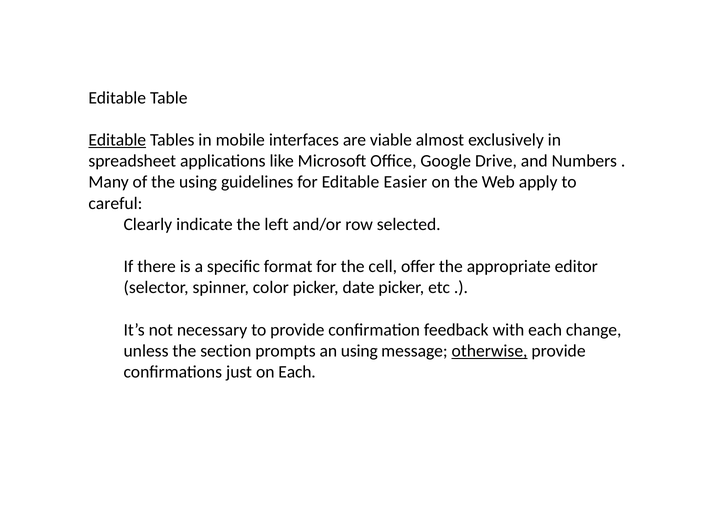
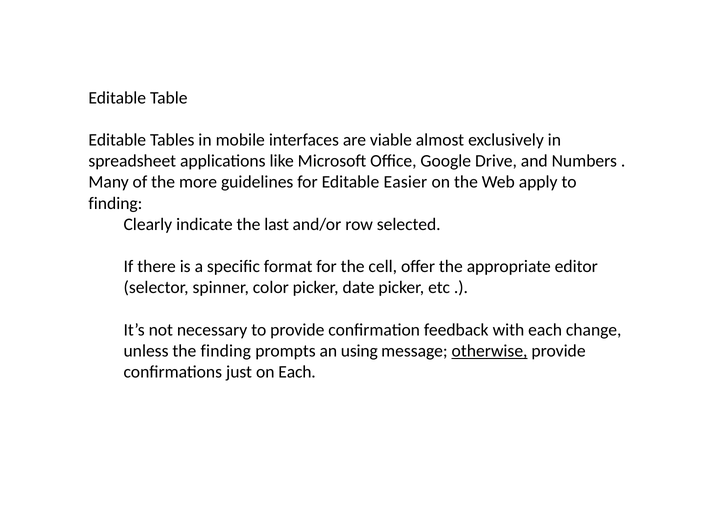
Editable underline: present -> none (117, 140)
the using: using -> more (198, 182)
careful: careful -> finding (115, 203)
left: left -> last (277, 224)
the section: section -> finding (226, 351)
